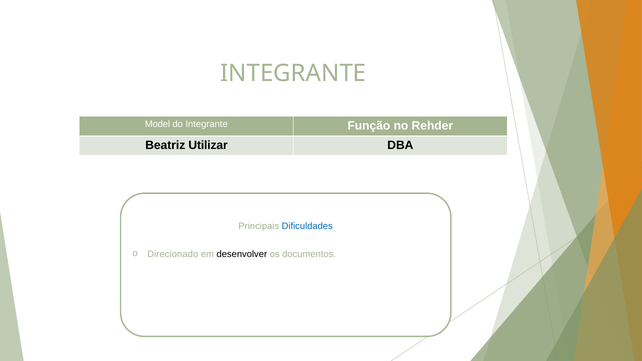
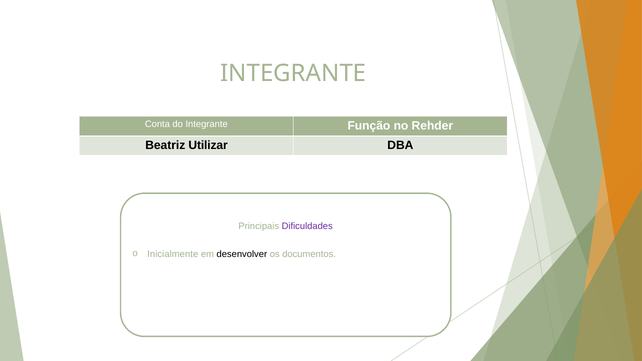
Model: Model -> Conta (157, 124)
Dificuldades colour: blue -> purple (307, 226)
Direcionado: Direcionado -> Inicialmente (173, 254)
